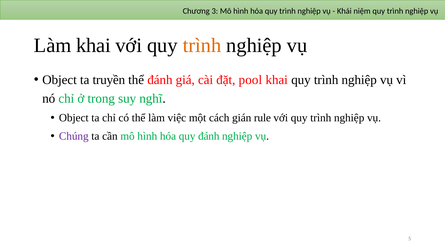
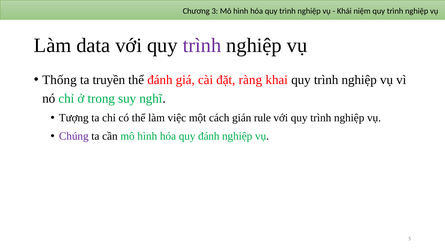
Làm khai: khai -> data (93, 45)
trình colour: orange -> purple (202, 45)
Object: Object -> Thống (59, 80)
pool: pool -> ràng (250, 80)
Object: Object -> Tượng (74, 118)
